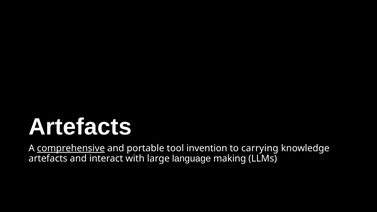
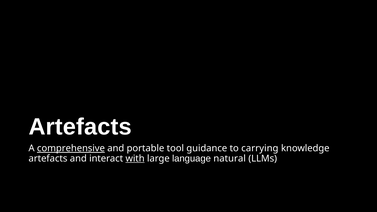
invention: invention -> guidance (207, 148)
with underline: none -> present (135, 159)
making: making -> natural (230, 159)
